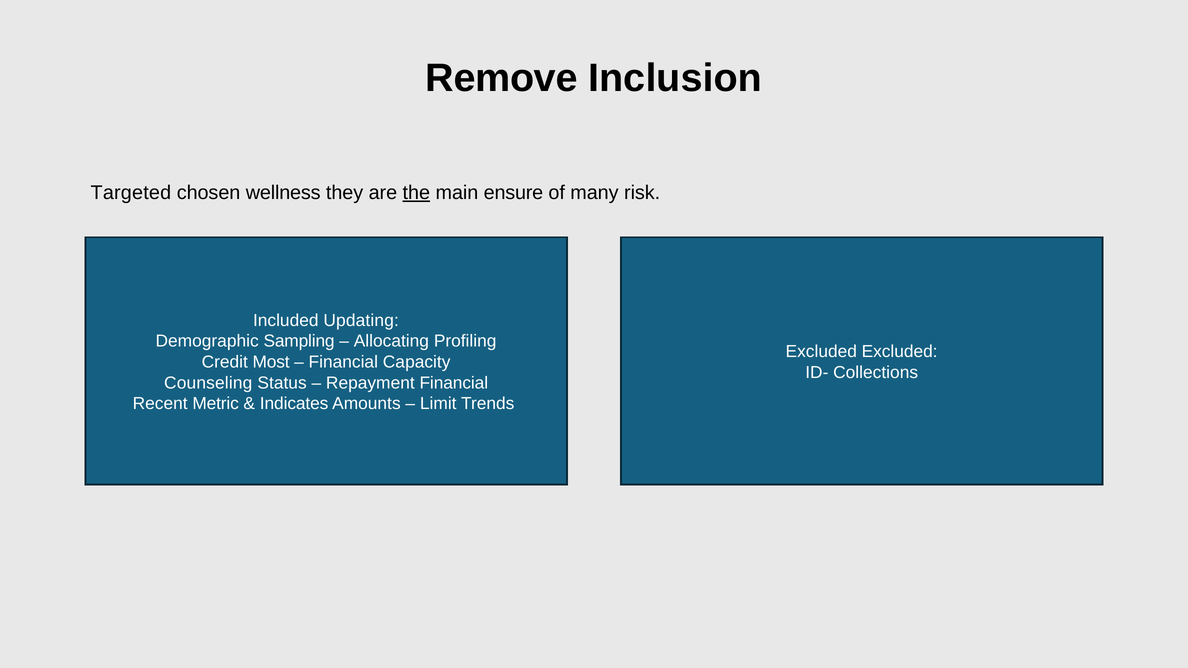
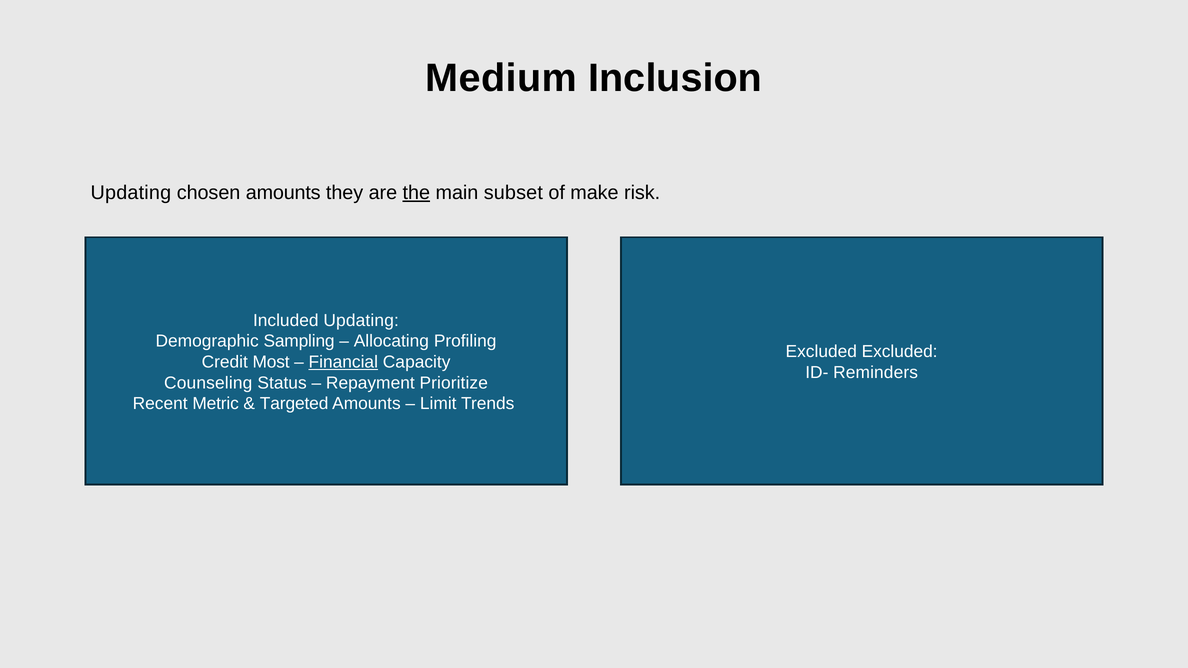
Remove: Remove -> Medium (501, 78)
Targeted: Targeted -> Updating (131, 193)
chosen wellness: wellness -> amounts (283, 193)
ensure: ensure -> subset (513, 193)
many: many -> make (594, 193)
Financial underline: none -> present (343, 362)
Collections: Collections -> Reminders (876, 373)
Repayment Financial: Financial -> Prioritize (454, 383)
Indicates: Indicates -> Targeted (294, 404)
